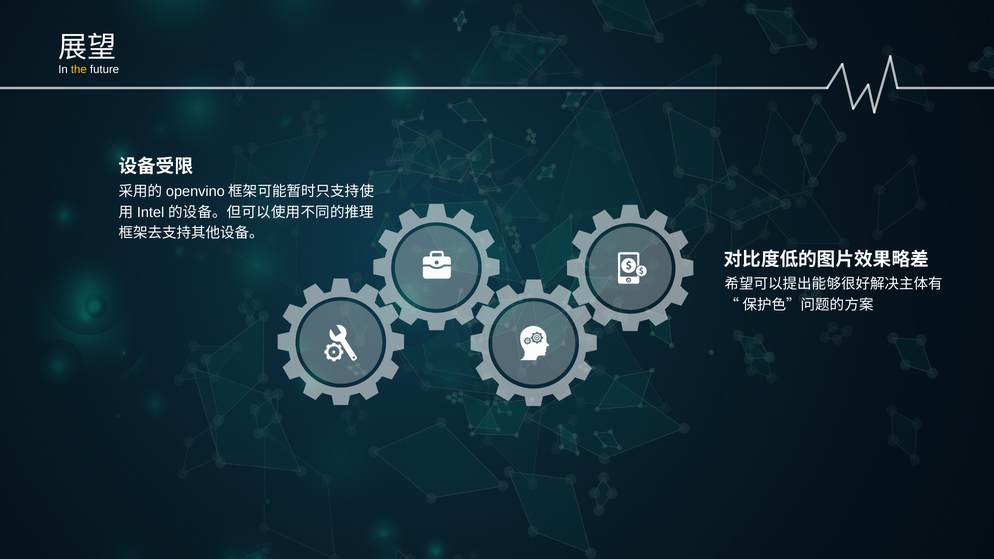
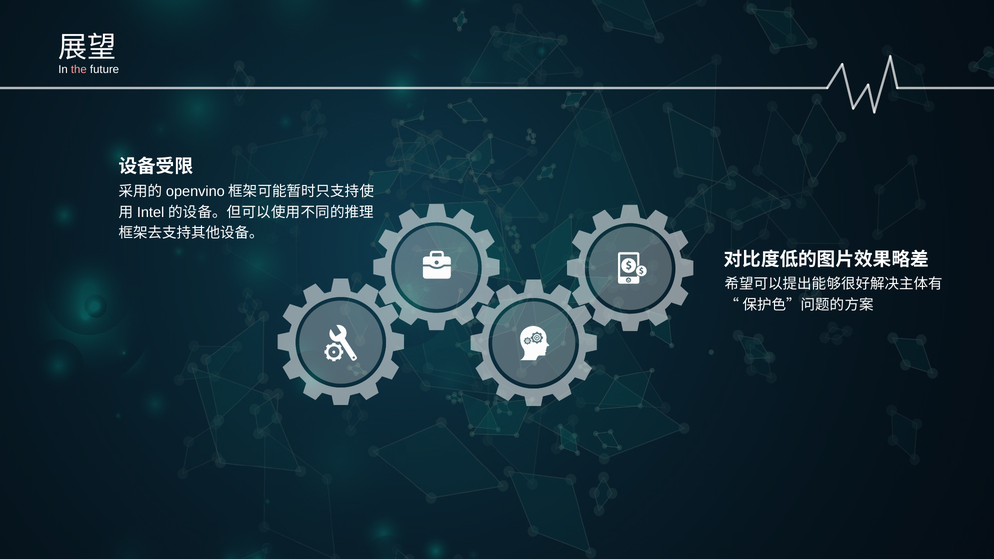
the colour: yellow -> pink (79, 69)
